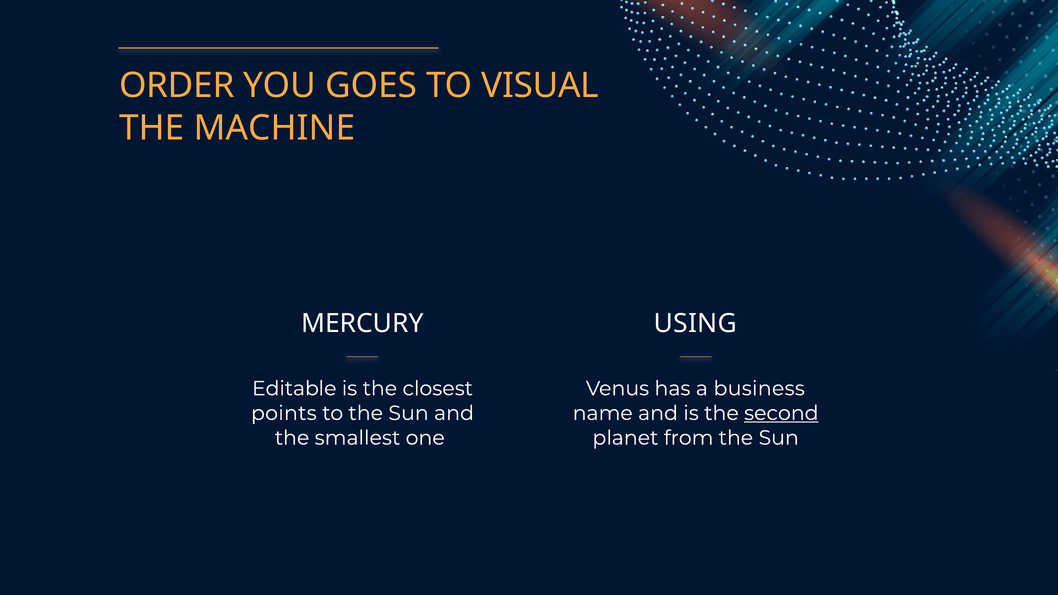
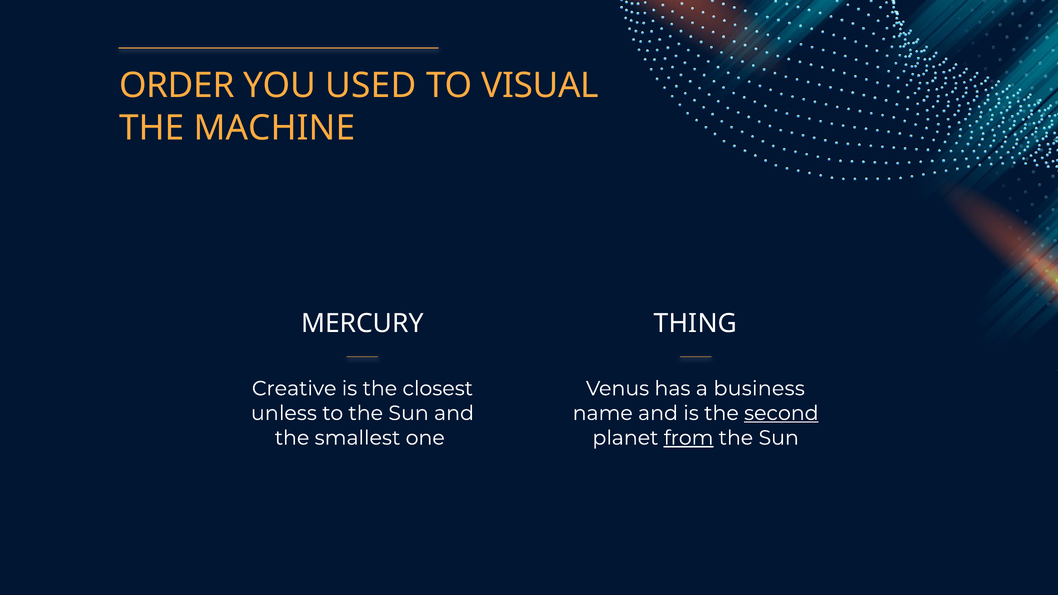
GOES: GOES -> USED (371, 86)
USING: USING -> THING (695, 324)
Editable: Editable -> Creative (294, 389)
points: points -> unless (284, 413)
from underline: none -> present (689, 438)
